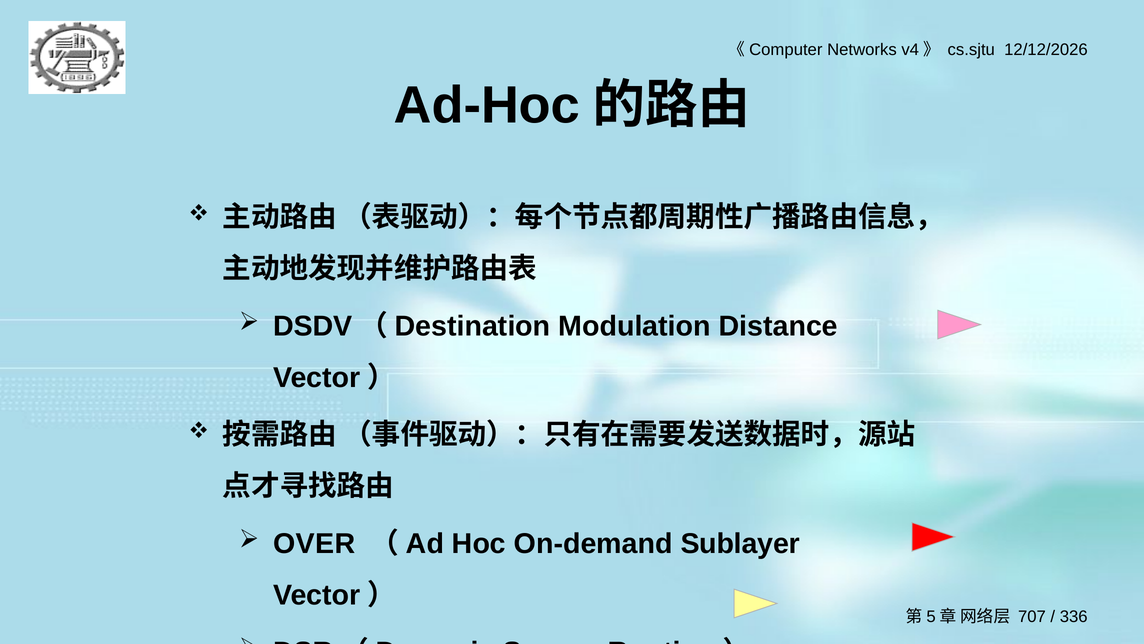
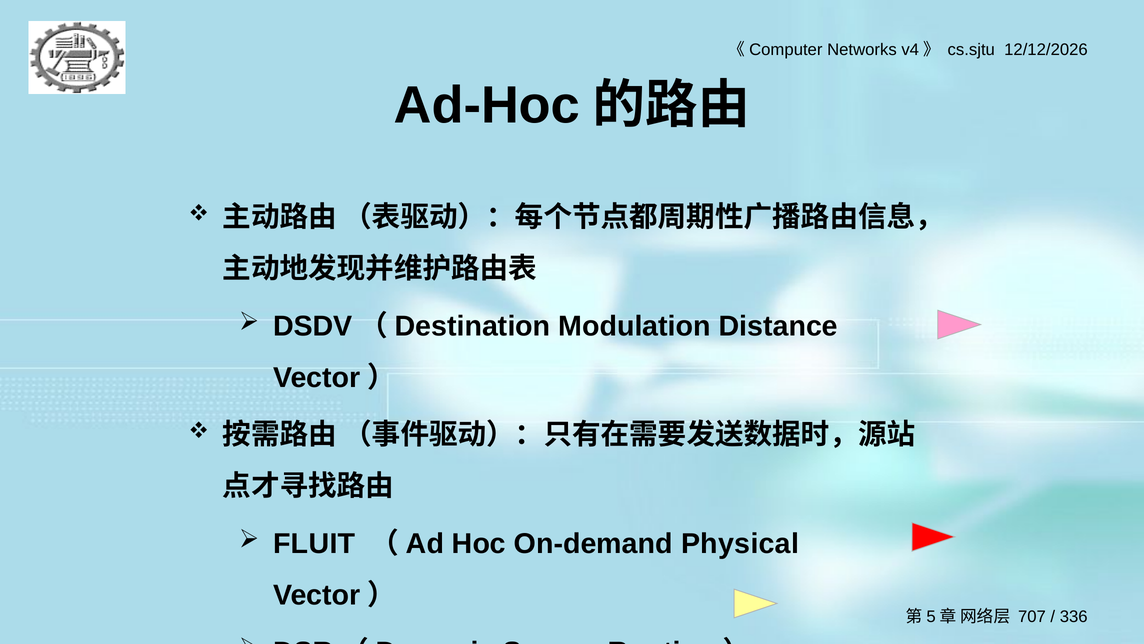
OVER: OVER -> FLUIT (314, 543)
Sublayer: Sublayer -> Physical (740, 543)
